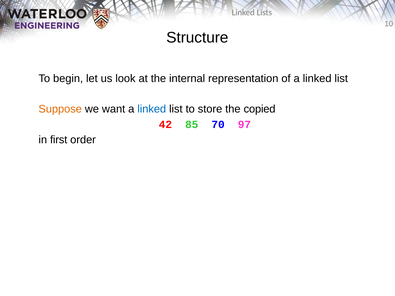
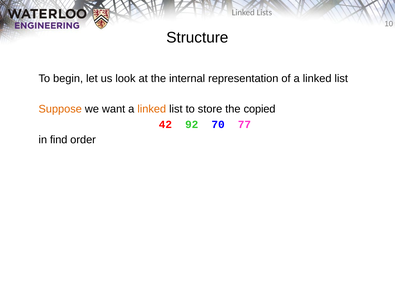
linked colour: blue -> orange (152, 109)
85: 85 -> 92 (192, 125)
97: 97 -> 77 (244, 125)
first: first -> find (59, 140)
